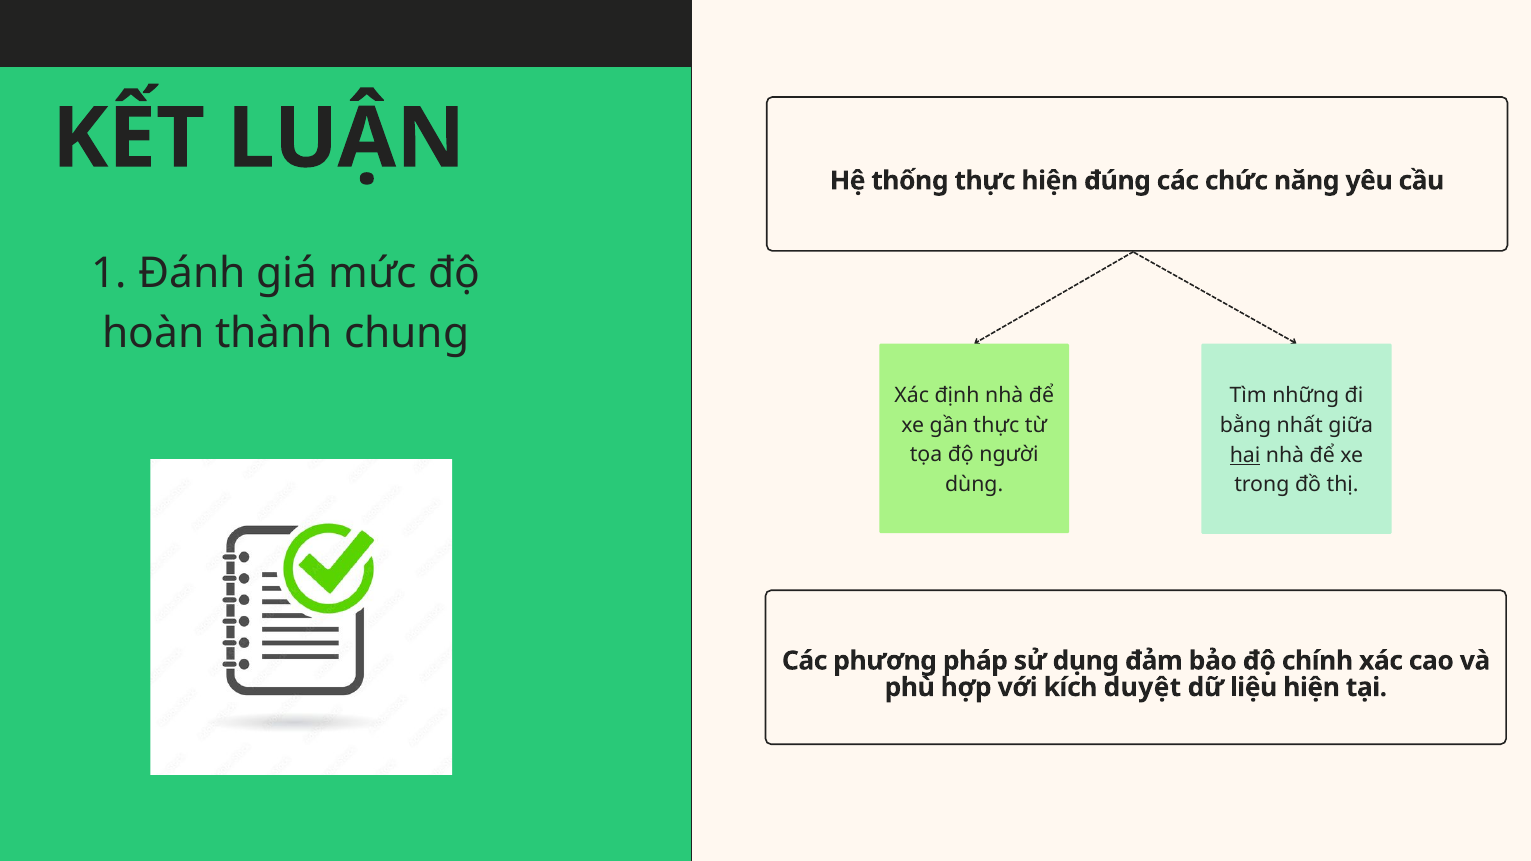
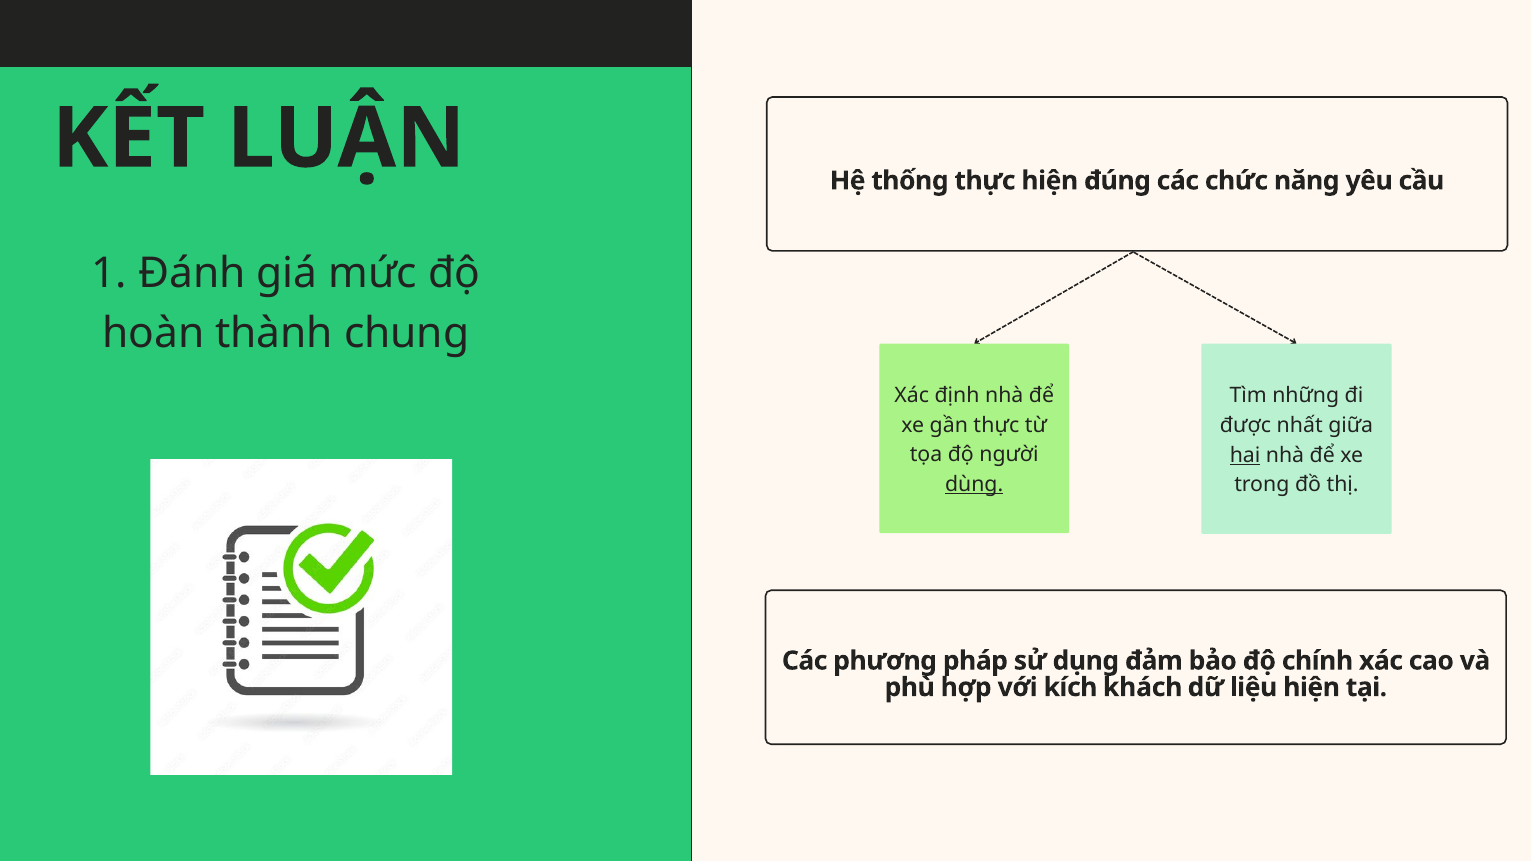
bằng: bằng -> được (1245, 426)
dùng underline: none -> present (974, 485)
duyệt: duyệt -> khách (1143, 688)
